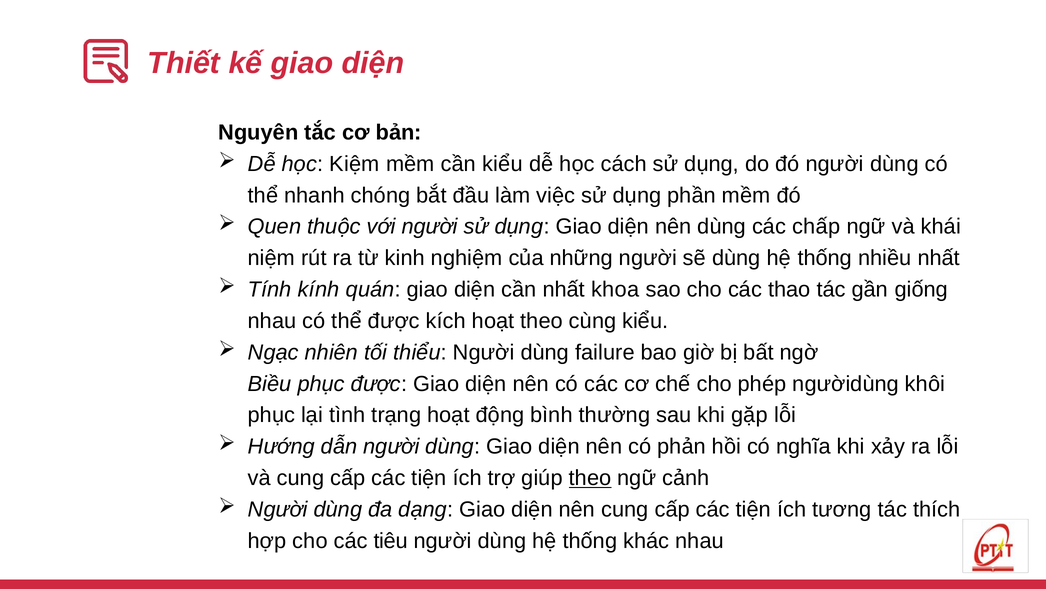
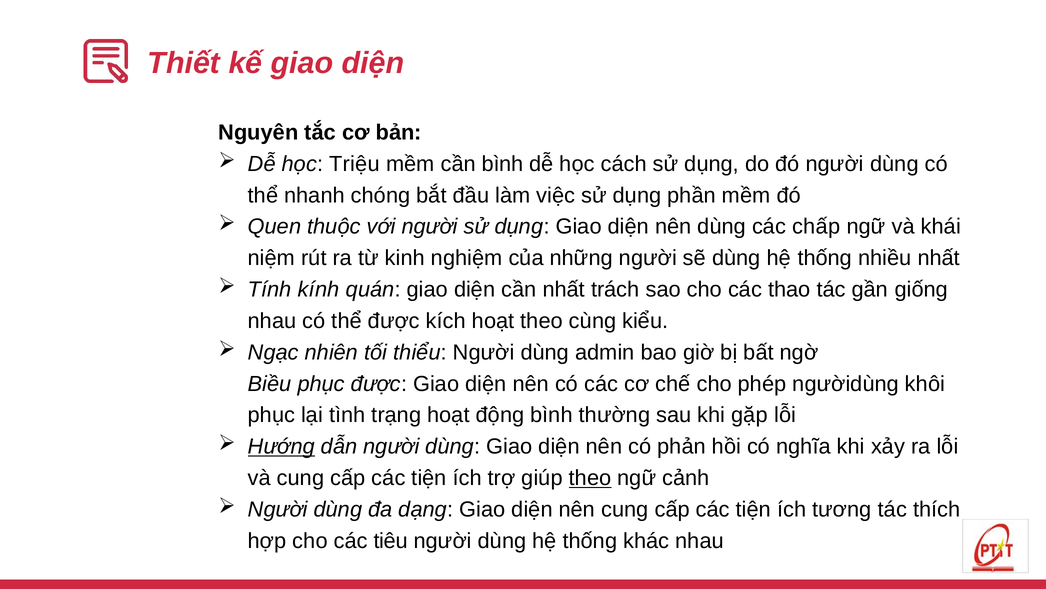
Kiệm: Kiệm -> Triệu (354, 164)
cần kiểu: kiểu -> bình (503, 164)
khoa: khoa -> trách (615, 289)
failure: failure -> admin (605, 352)
Hướng underline: none -> present (281, 446)
